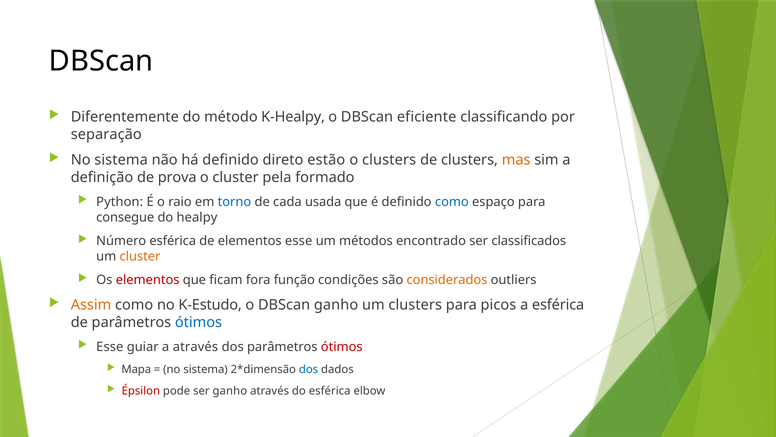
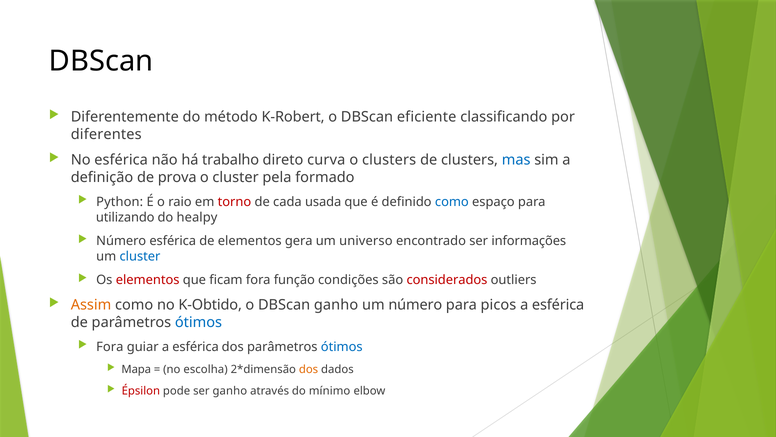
K-Healpy: K-Healpy -> K-Robert (293, 117)
separação: separação -> diferentes (106, 134)
sistema: sistema -> esférica (121, 160)
há definido: definido -> trabalho (231, 160)
estão: estão -> curva (326, 160)
mas colour: orange -> blue (516, 160)
torno colour: blue -> red (234, 202)
consegue: consegue -> utilizando (125, 217)
elementos esse: esse -> gera (299, 241)
métodos: métodos -> universo (366, 241)
classificados: classificados -> informações (529, 241)
cluster colour: orange -> blue (140, 256)
considerados colour: orange -> red (447, 280)
K-Estudo: K-Estudo -> K-Obtido (210, 304)
um clusters: clusters -> número (415, 304)
Esse: Esse -> Fora (110, 346)
guiar a através: através -> esférica (196, 346)
ótimos colour: red -> blue (342, 346)
sistema: sistema -> escolha (206, 369)
dos colour: blue -> orange (309, 369)
do esférica: esférica -> mínimo (330, 391)
